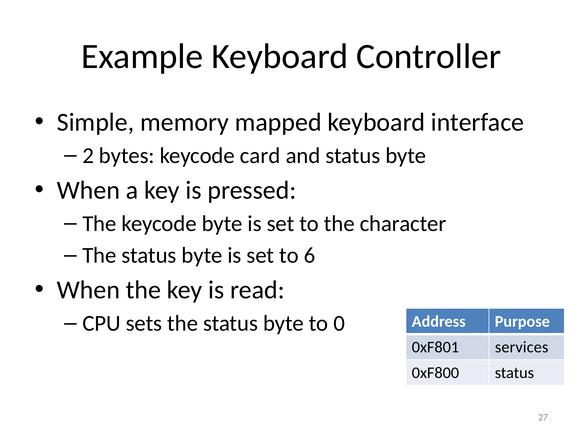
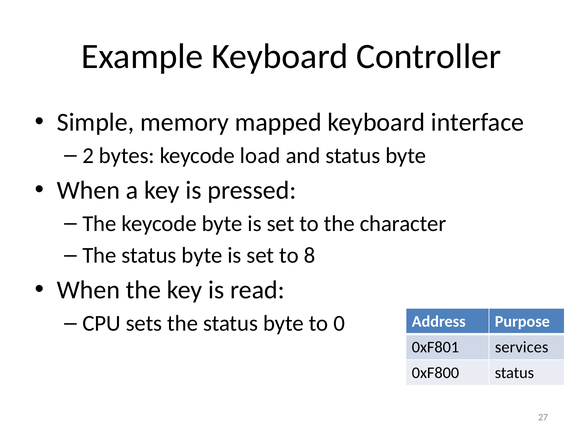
card: card -> load (260, 156)
6: 6 -> 8 (309, 256)
